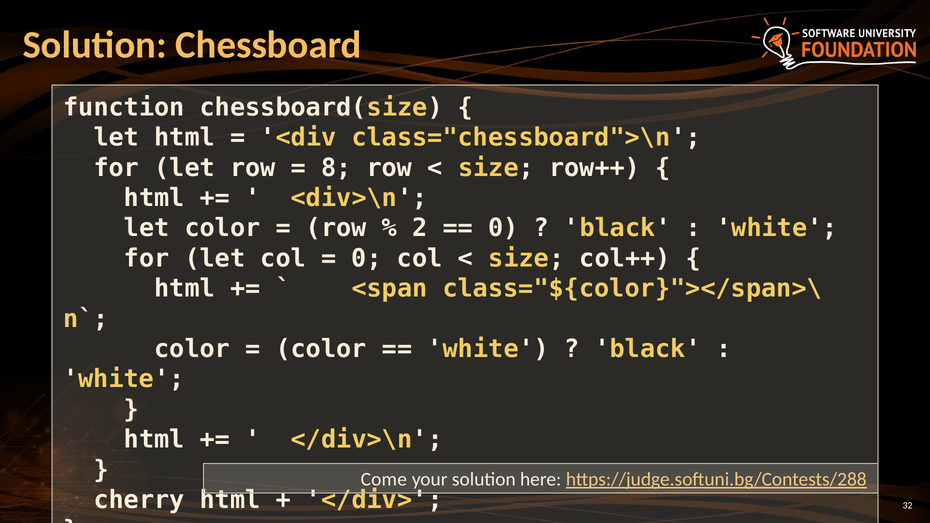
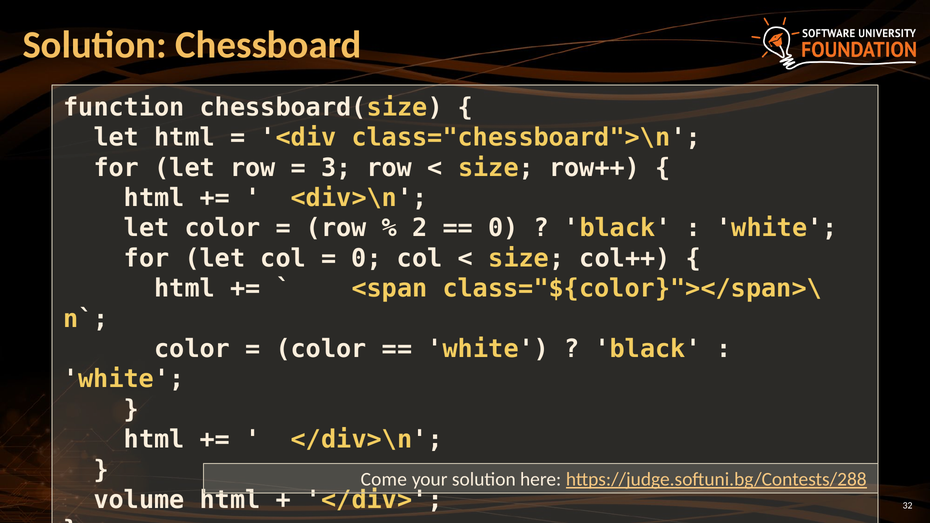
8: 8 -> 3 (336, 168)
cherry: cherry -> volume (139, 500)
